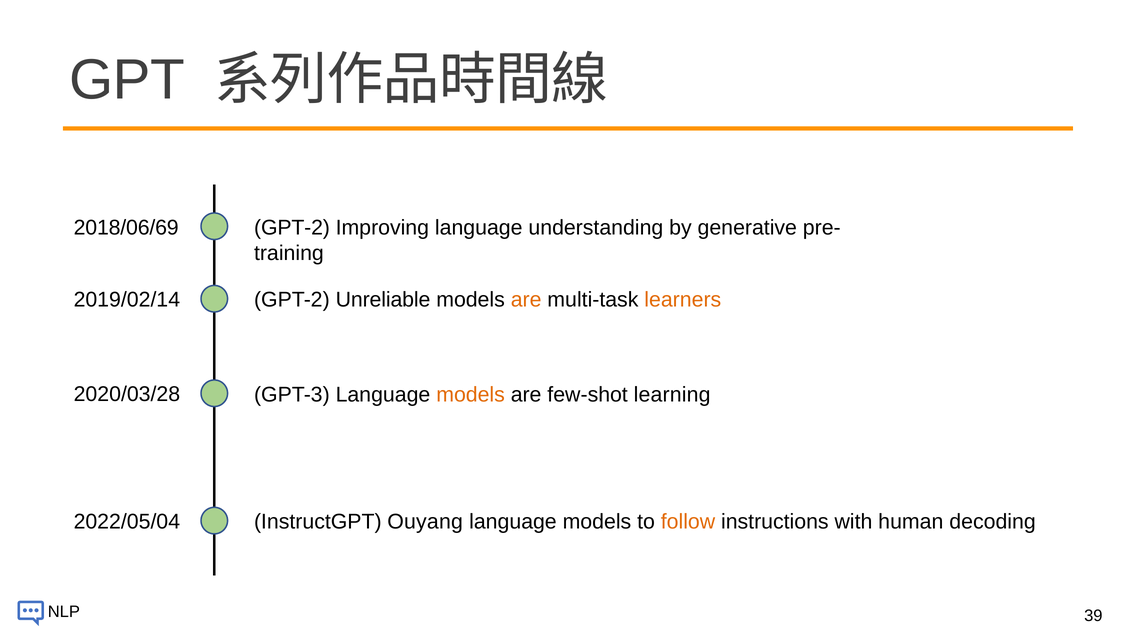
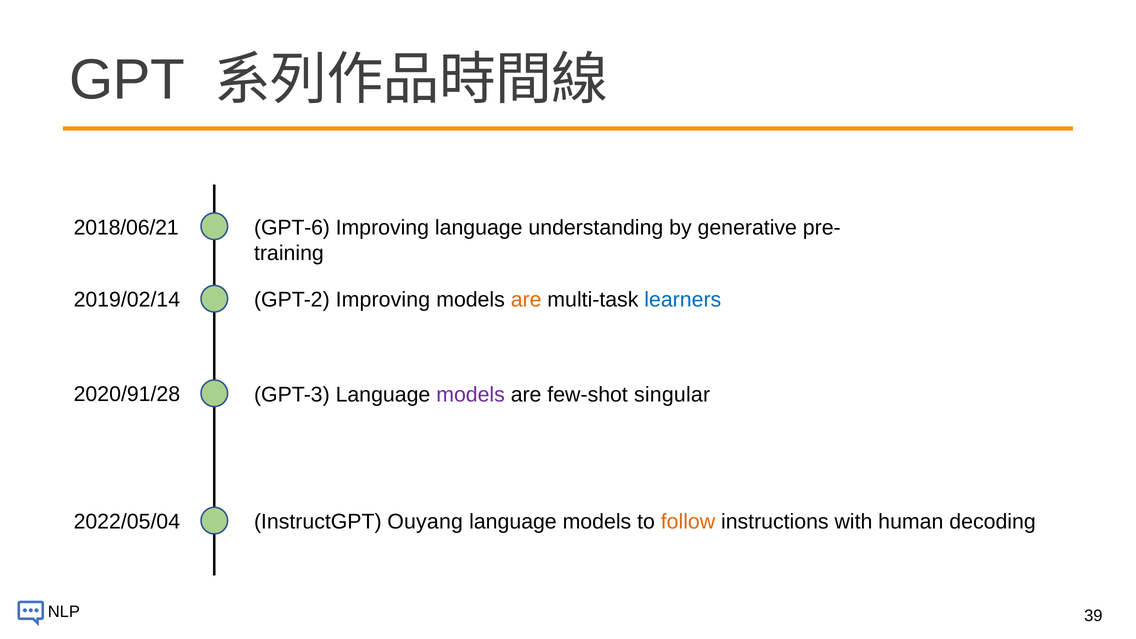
2018/06/69: 2018/06/69 -> 2018/06/21 (126, 228)
GPT-2: GPT-2 -> GPT-6 (292, 228)
GPT-2 Unreliable: Unreliable -> Improving (383, 300)
learners colour: orange -> blue (683, 300)
2020/03/28: 2020/03/28 -> 2020/91/28 (127, 394)
models colour: orange -> purple (471, 395)
learning: learning -> singular (672, 395)
